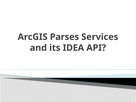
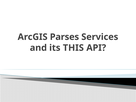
IDEA: IDEA -> THIS (73, 48)
